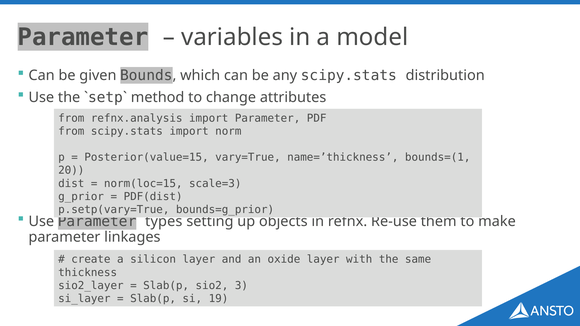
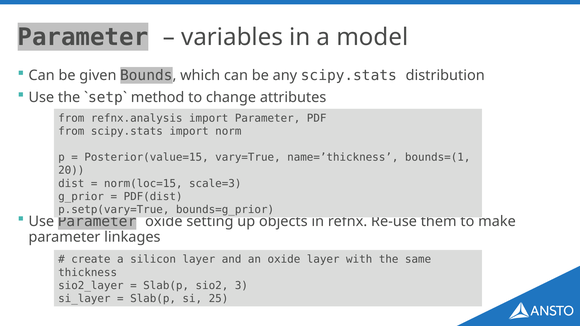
types: types -> oxide (164, 221)
19: 19 -> 25 (219, 299)
